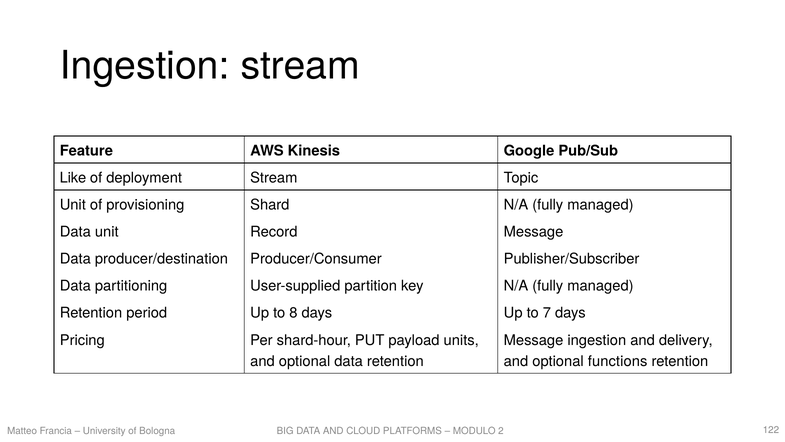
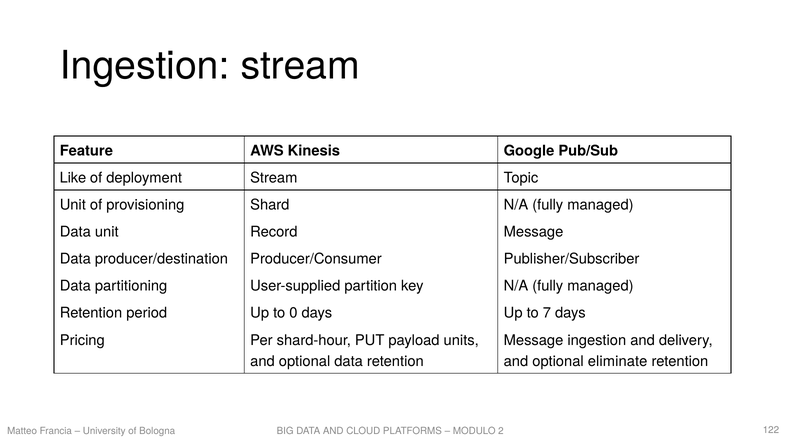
8: 8 -> 0 (293, 313)
functions: functions -> eliminate (618, 361)
